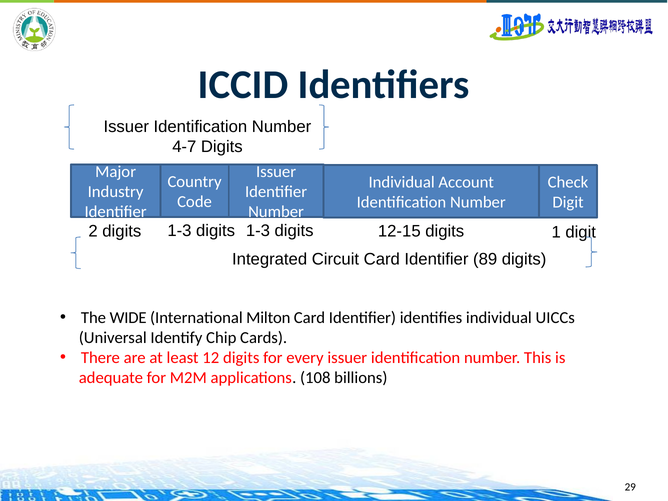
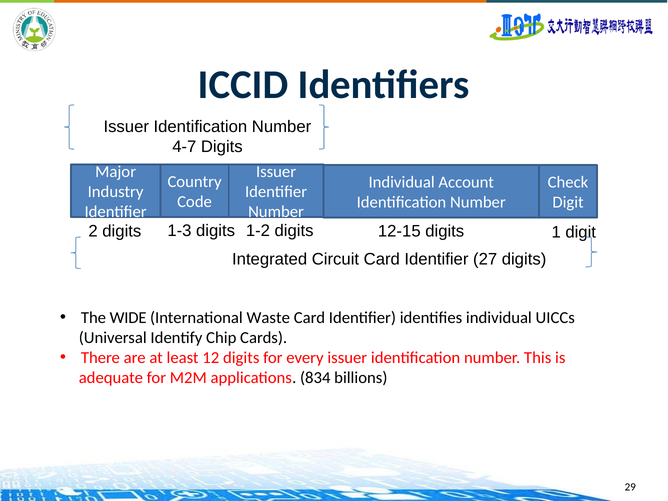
1-3 digits 1-3: 1-3 -> 1-2 (258, 231)
89: 89 -> 27 (485, 259)
Milton: Milton -> Waste (268, 318)
108: 108 -> 834 (315, 378)
